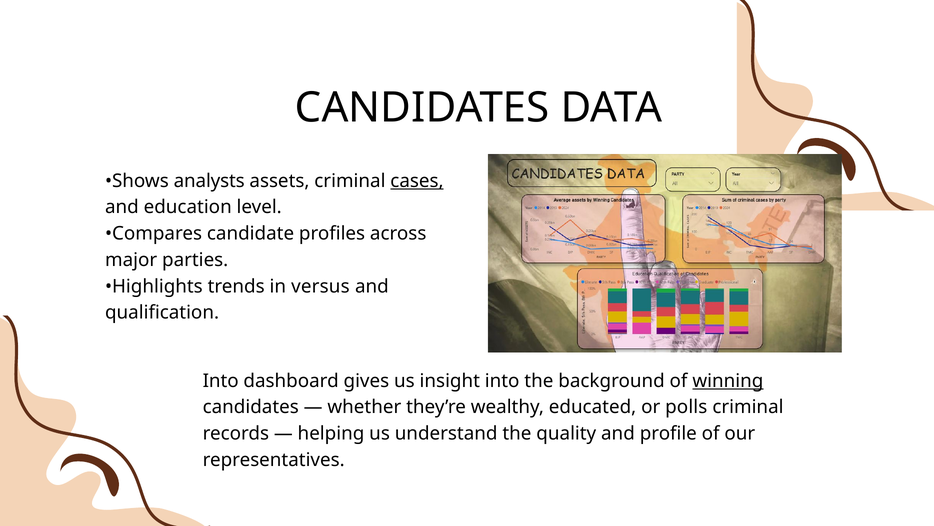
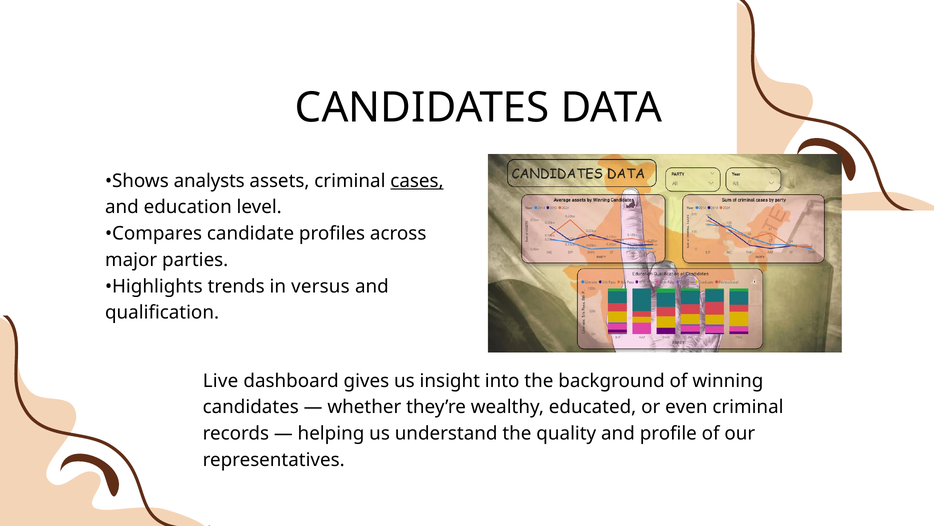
Into: Into -> Live (221, 380)
winning underline: present -> none (728, 380)
polls: polls -> even (686, 407)
